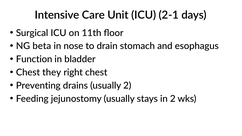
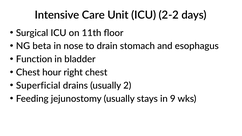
2-1: 2-1 -> 2-2 (169, 15)
they: they -> hour (52, 72)
Preventing: Preventing -> Superficial (38, 86)
in 2: 2 -> 9 (173, 99)
